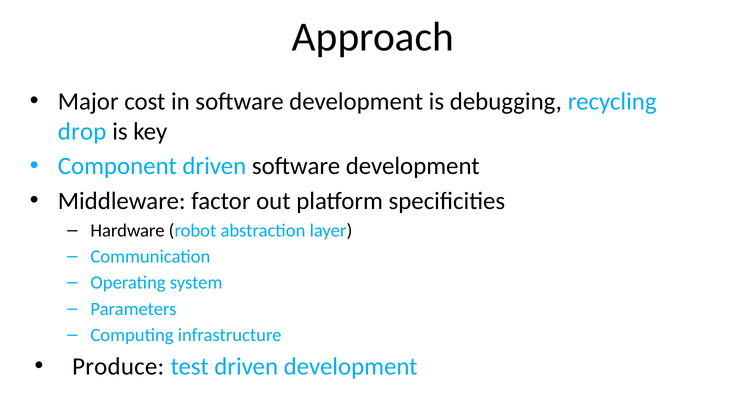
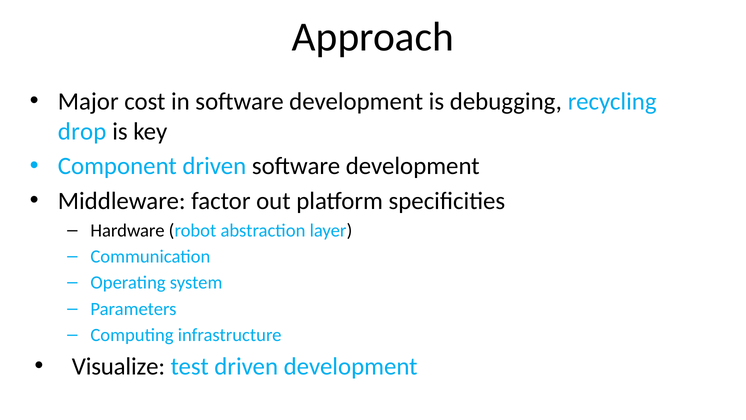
Produce: Produce -> Visualize (118, 366)
